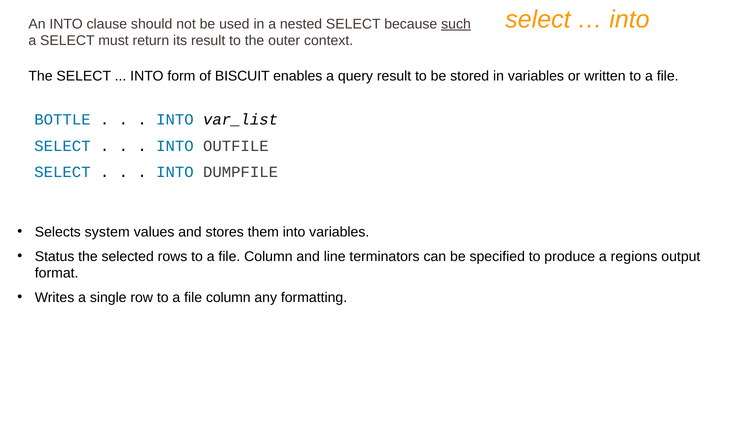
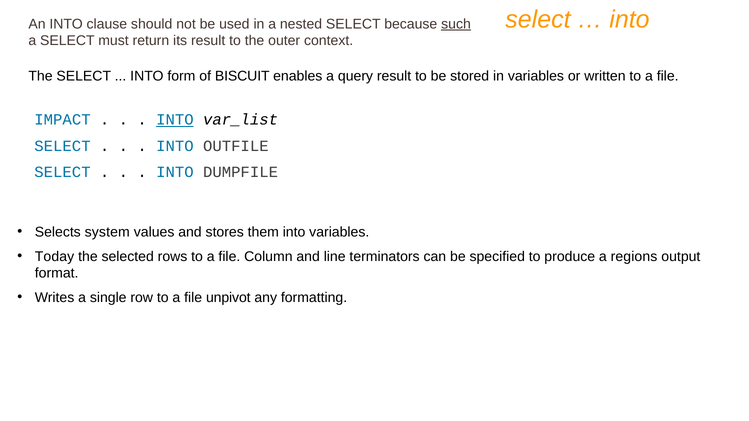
BOTTLE: BOTTLE -> IMPACT (62, 120)
INTO underline: none -> present (175, 120)
Status: Status -> Today (55, 257)
column: column -> unpivot (228, 298)
